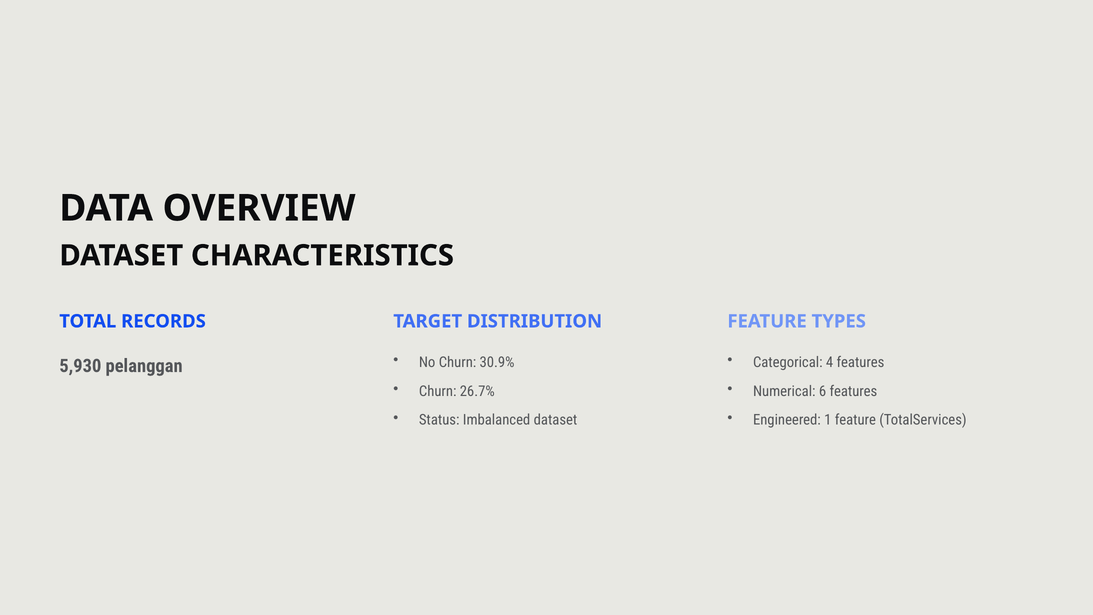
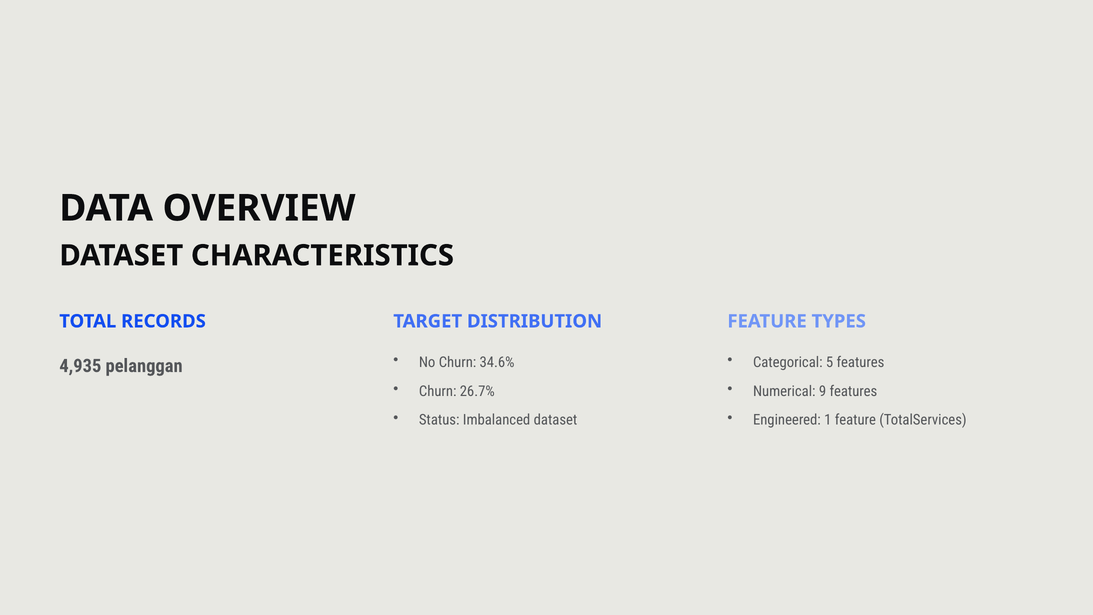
30.9%: 30.9% -> 34.6% (497, 362)
4: 4 -> 5 (830, 362)
5,930: 5,930 -> 4,935 (80, 366)
6: 6 -> 9 (823, 391)
